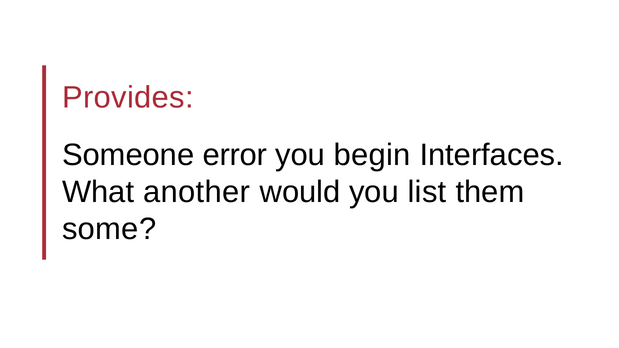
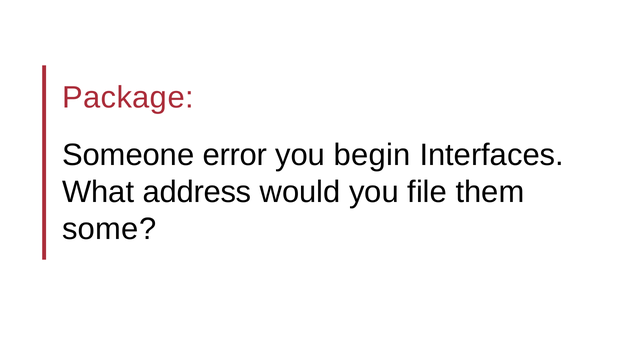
Provides: Provides -> Package (128, 97)
another: another -> address (197, 192)
list: list -> file (427, 192)
